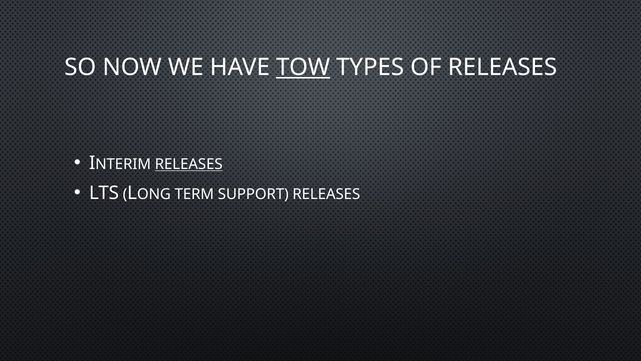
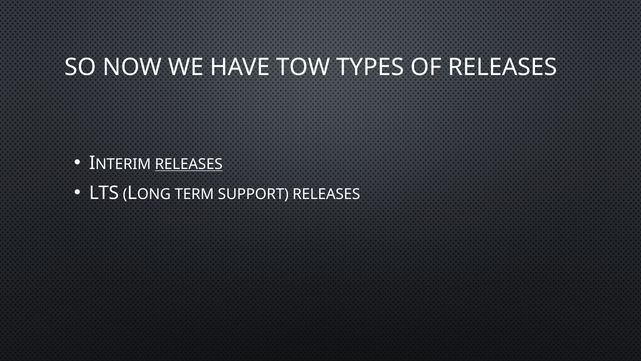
TOW underline: present -> none (303, 67)
